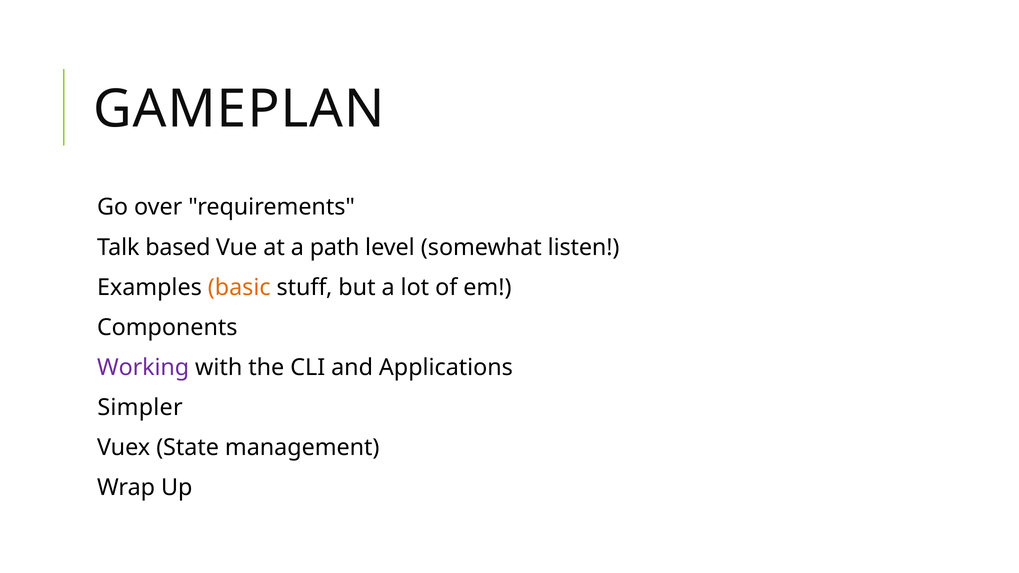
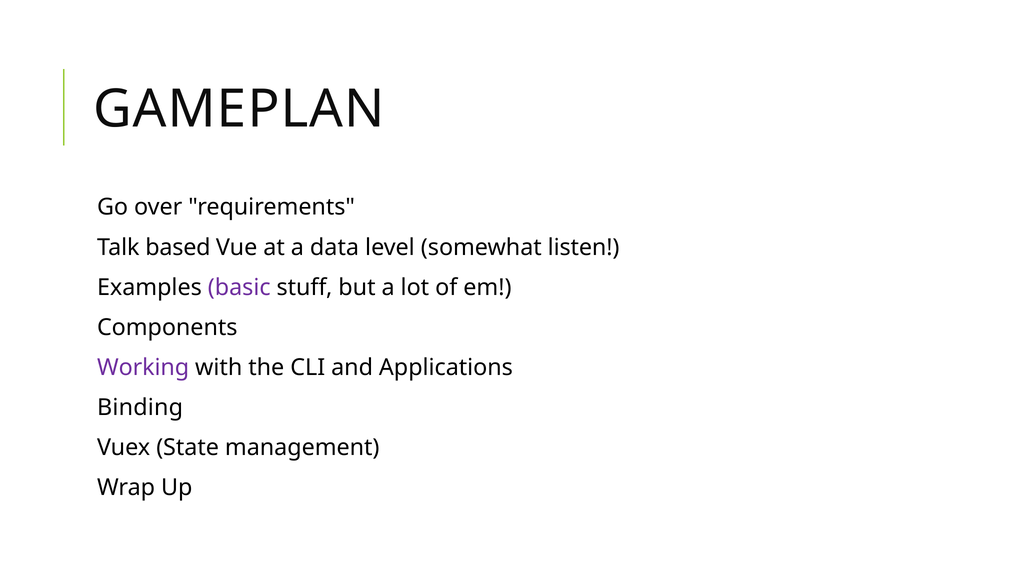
path: path -> data (335, 247)
basic colour: orange -> purple (239, 287)
Simpler: Simpler -> Binding (140, 408)
